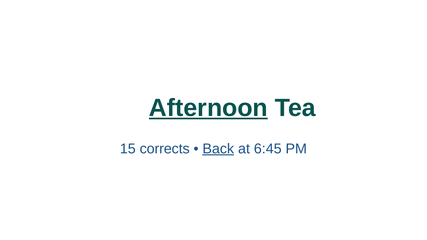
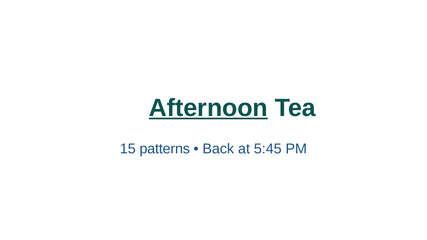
corrects: corrects -> patterns (165, 149)
Back underline: present -> none (218, 149)
6:45: 6:45 -> 5:45 (268, 149)
